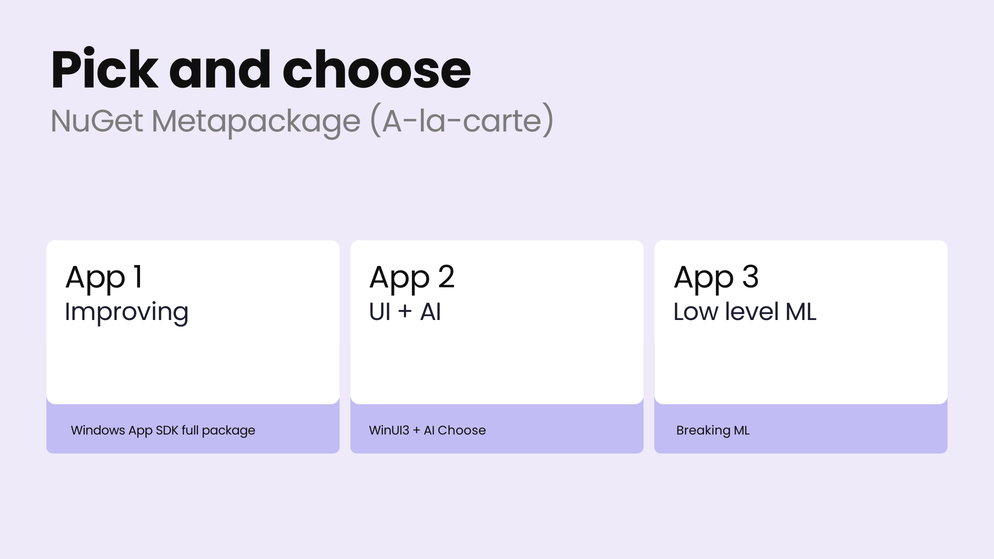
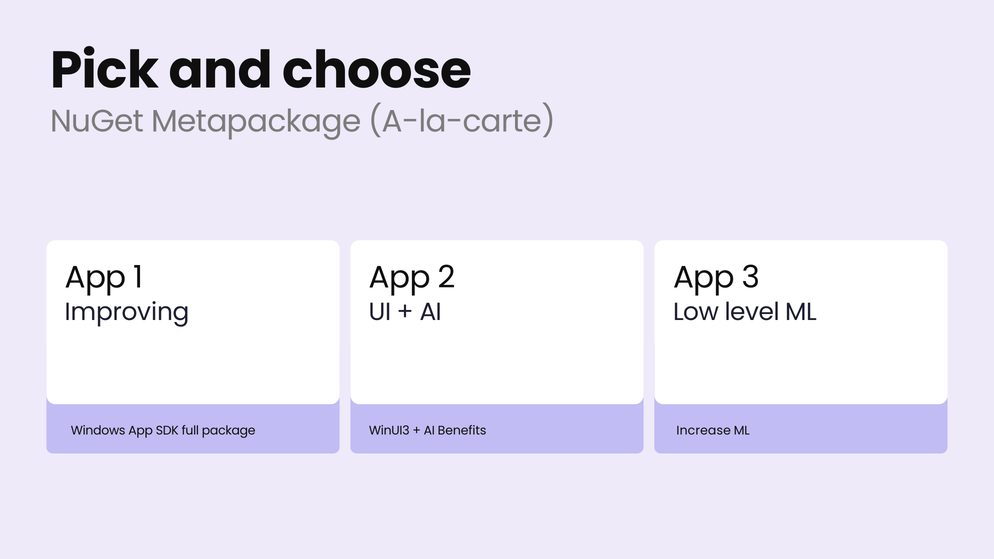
AI Choose: Choose -> Benefits (462, 431)
Breaking: Breaking -> Increase (704, 431)
